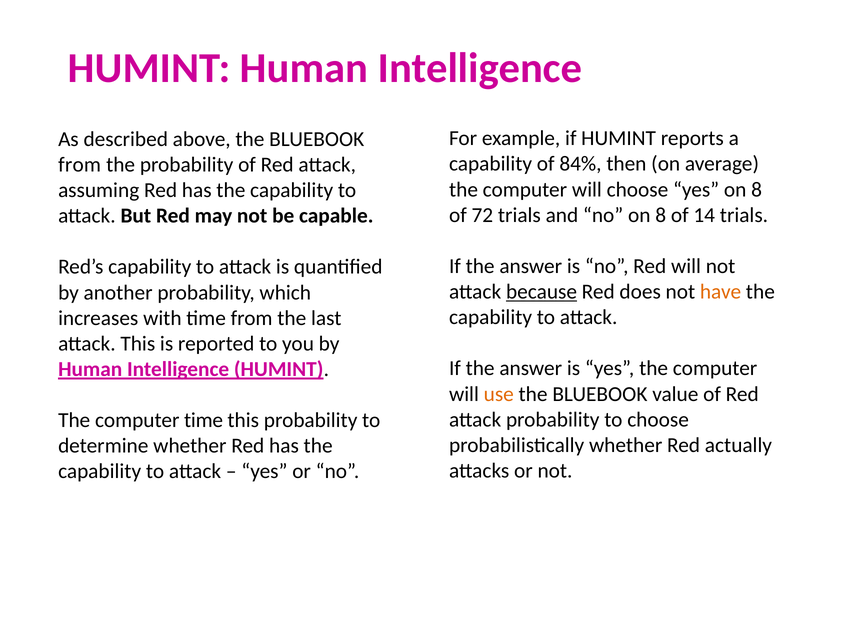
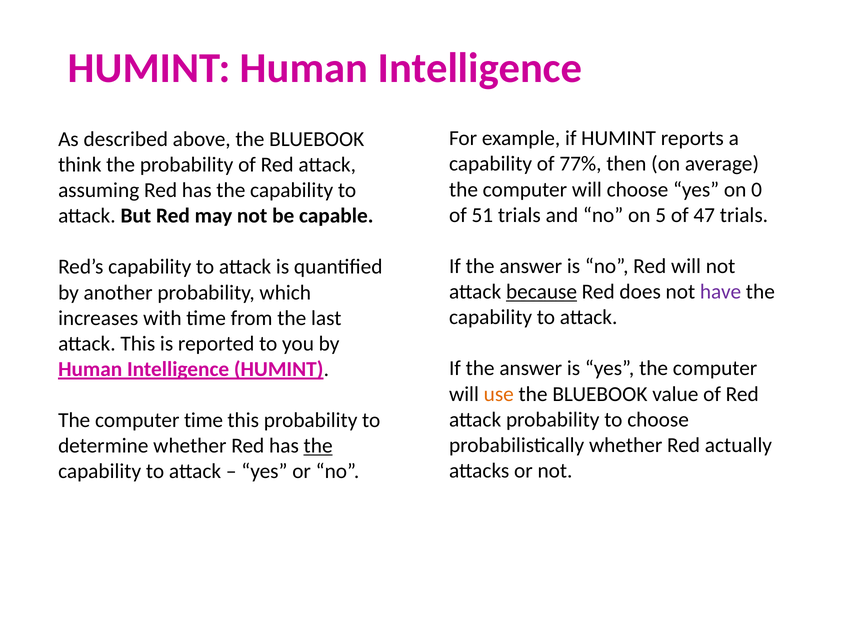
84%: 84% -> 77% (580, 164)
from: from -> think (80, 165)
yes on 8: 8 -> 0 (757, 190)
72: 72 -> 51 (482, 215)
no on 8: 8 -> 5 (661, 215)
14: 14 -> 47 (704, 215)
have colour: orange -> purple (721, 292)
the underline: none -> present (318, 446)
